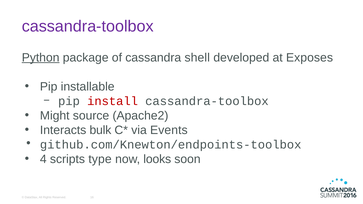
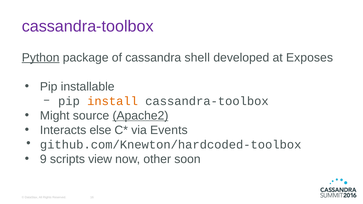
install colour: red -> orange (113, 101)
Apache2 underline: none -> present (140, 116)
bulk: bulk -> else (100, 130)
github.com/Knewton/endpoints-toolbox: github.com/Knewton/endpoints-toolbox -> github.com/Knewton/hardcoded-toolbox (171, 145)
4: 4 -> 9 (43, 159)
type: type -> view (100, 159)
looks: looks -> other (157, 159)
